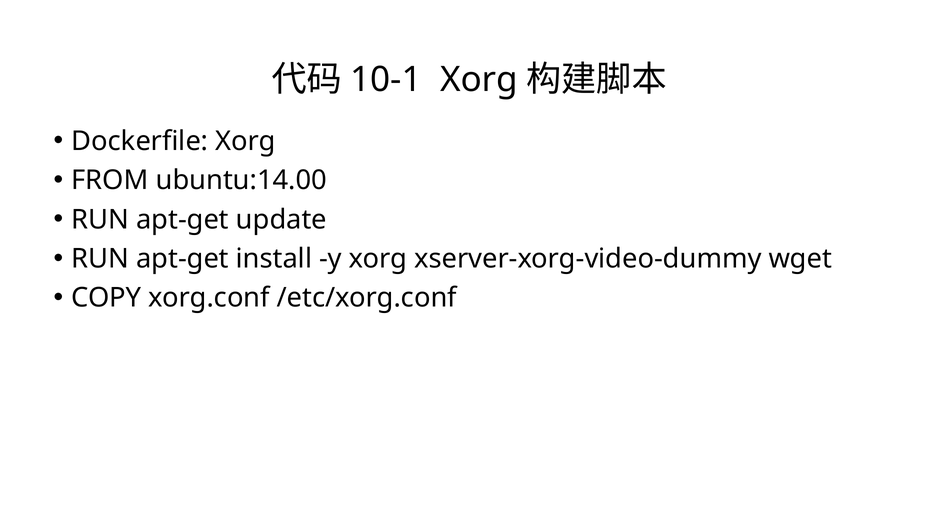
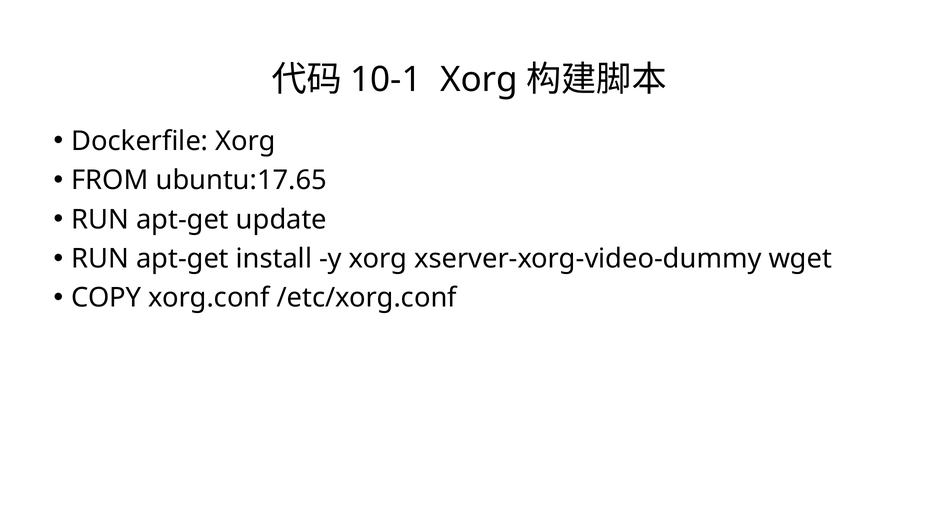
ubuntu:14.00: ubuntu:14.00 -> ubuntu:17.65 (241, 180)
